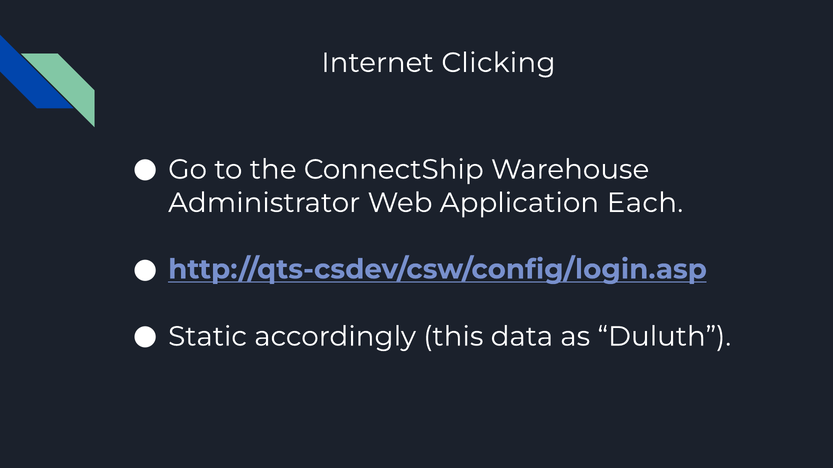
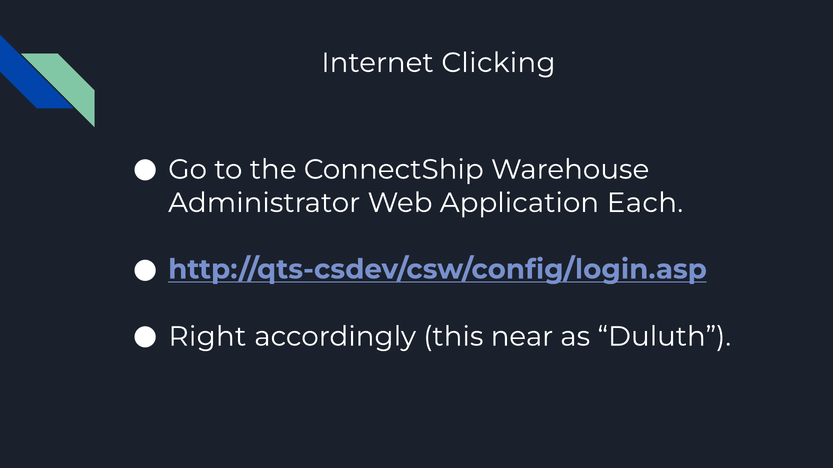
Static: Static -> Right (207, 337)
data: data -> near (522, 337)
